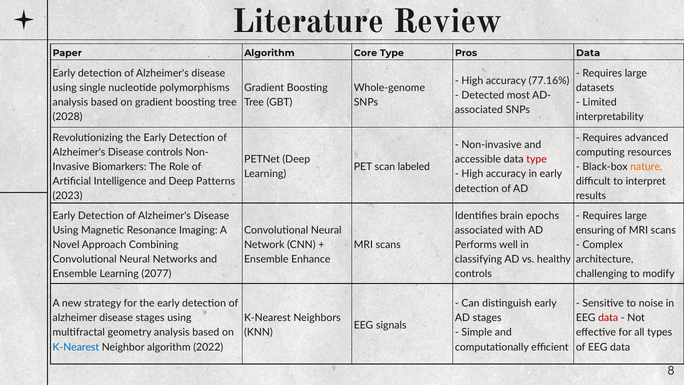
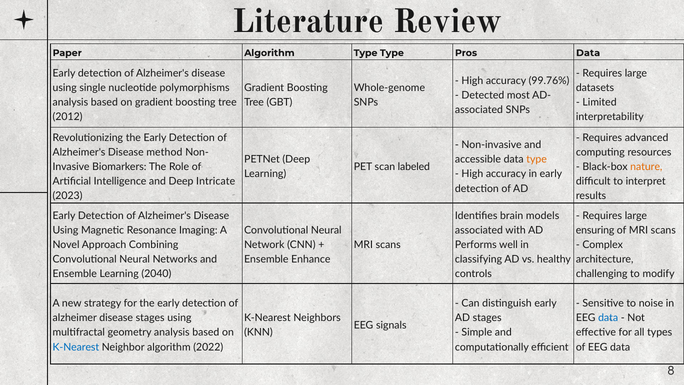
Algorithm Core: Core -> Type (366, 53)
77.16%: 77.16% -> 99.76% (549, 81)
2028: 2028 -> 2012 (68, 117)
Disease controls: controls -> method (164, 152)
type colour: red -> orange (537, 159)
Patterns: Patterns -> Intricate (216, 181)
epochs: epochs -> models (543, 216)
2077: 2077 -> 2040 (156, 274)
data colour: red -> blue (608, 318)
